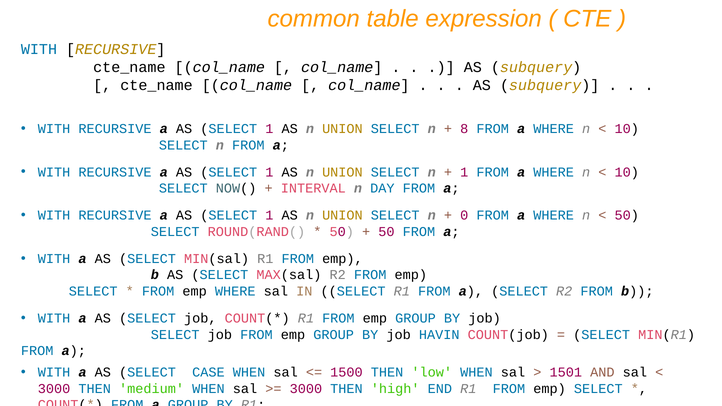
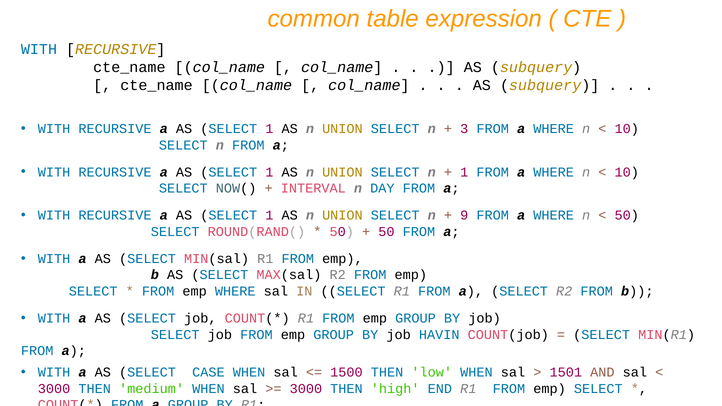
8: 8 -> 3 (464, 129)
0: 0 -> 9 (464, 216)
